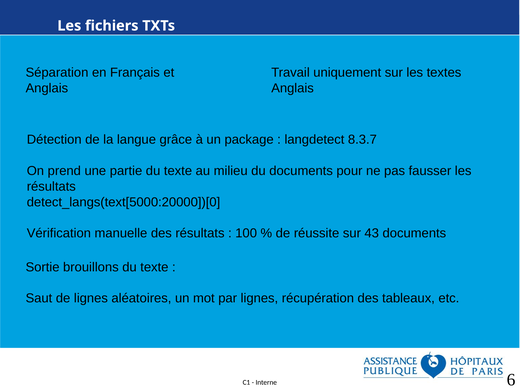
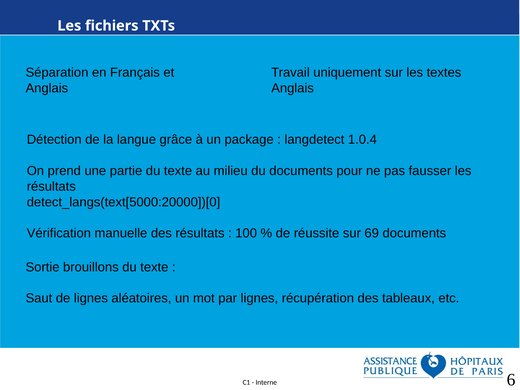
8.3.7: 8.3.7 -> 1.0.4 (362, 140)
43: 43 -> 69 (372, 233)
